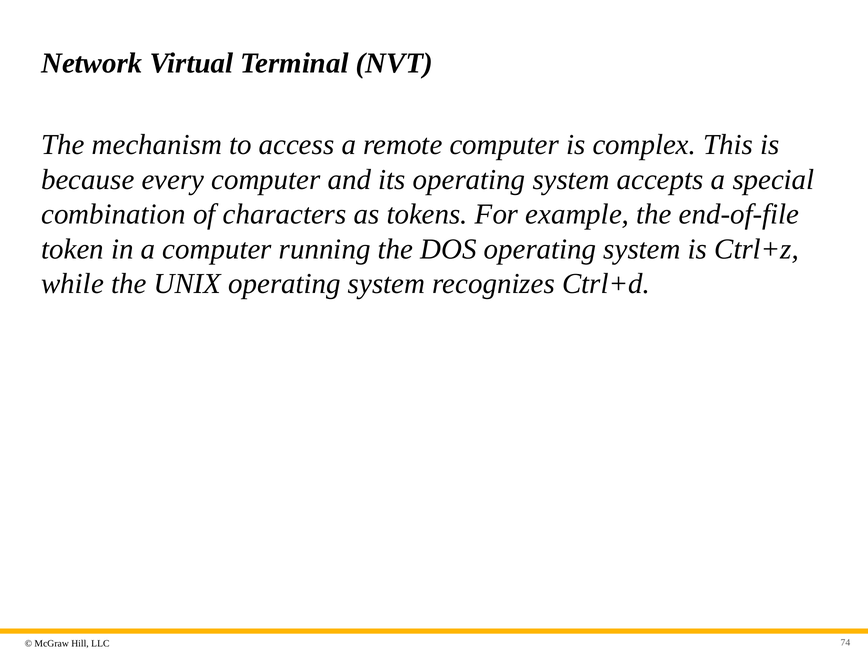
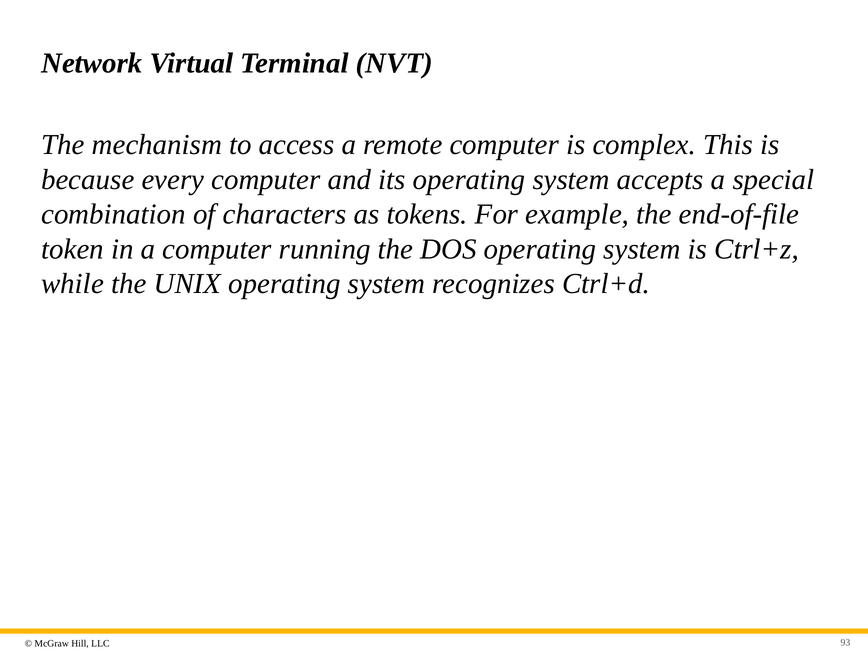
74: 74 -> 93 (845, 643)
